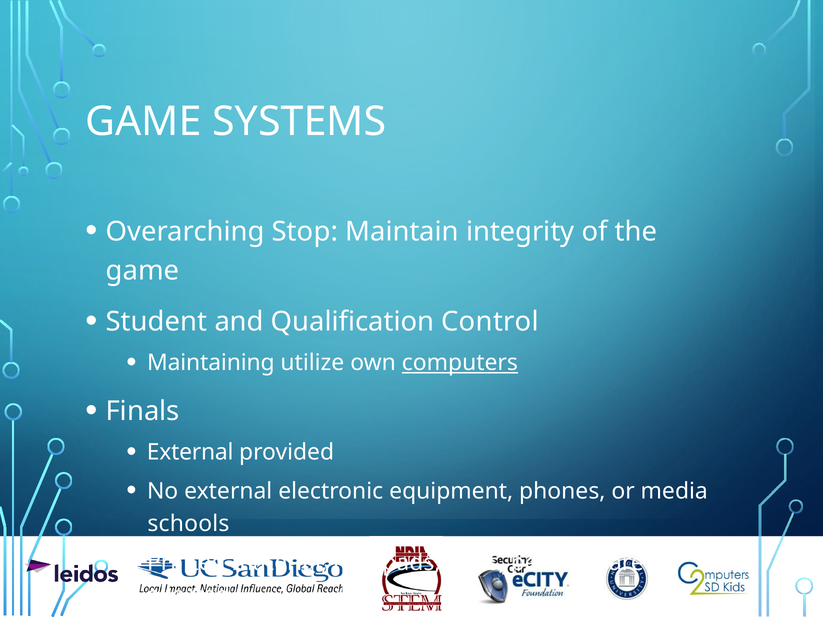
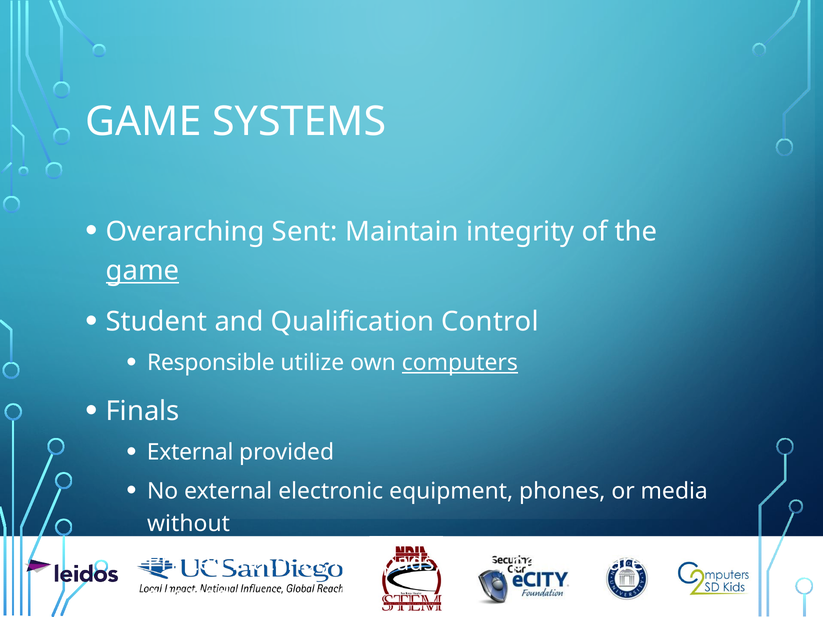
Stop: Stop -> Sent (305, 232)
game underline: none -> present (143, 271)
Maintaining: Maintaining -> Responsible (211, 363)
schools: schools -> without (188, 524)
